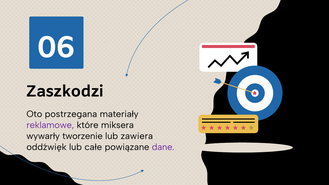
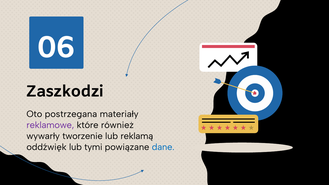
miksera: miksera -> również (117, 125)
zawiera: zawiera -> reklamą (137, 136)
całe: całe -> tymi (93, 147)
dane colour: purple -> blue (163, 147)
